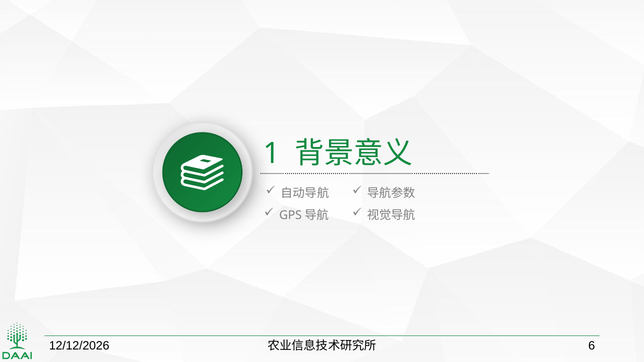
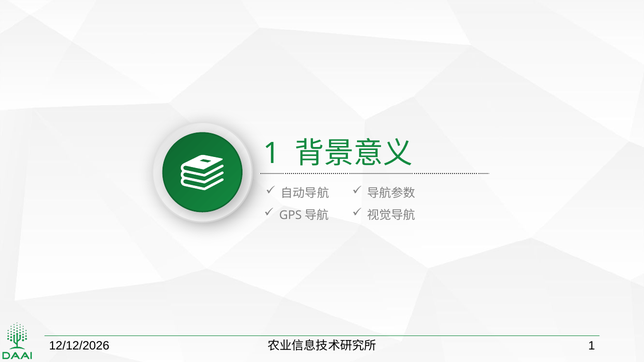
6: 6 -> 1 (592, 346)
